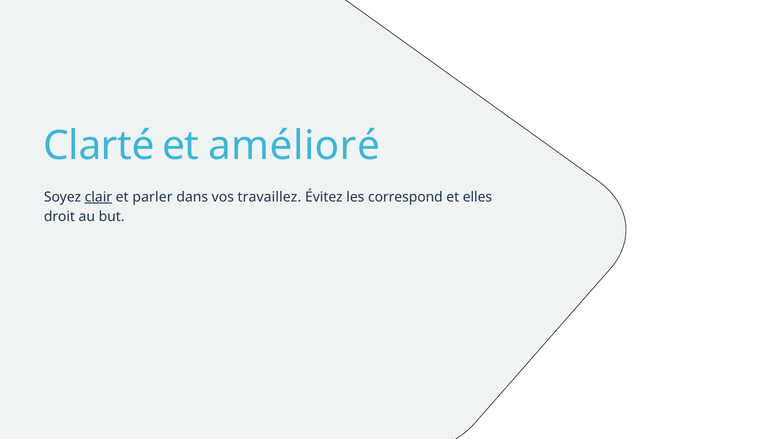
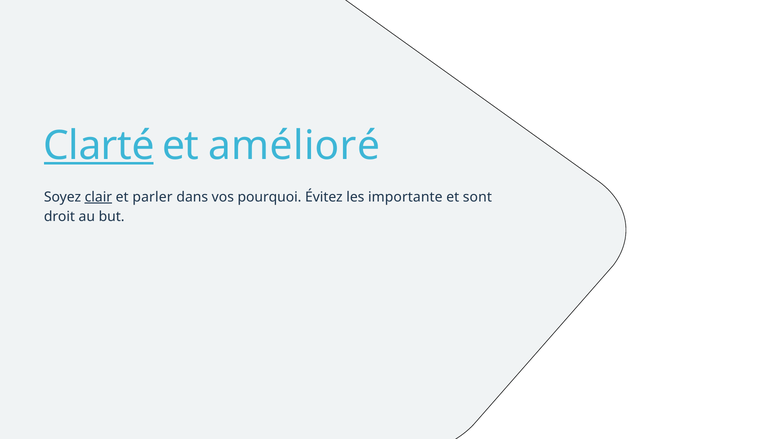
Clarté underline: none -> present (99, 146)
travaillez: travaillez -> pourquoi (269, 197)
correspond: correspond -> importante (405, 197)
elles: elles -> sont (477, 197)
